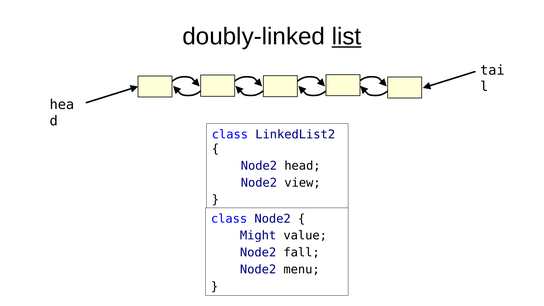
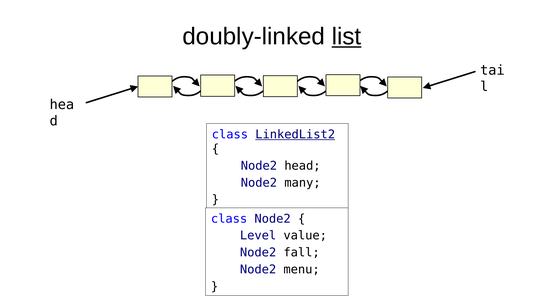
LinkedList2 underline: none -> present (295, 134)
view: view -> many (302, 183)
Might: Might -> Level (258, 236)
